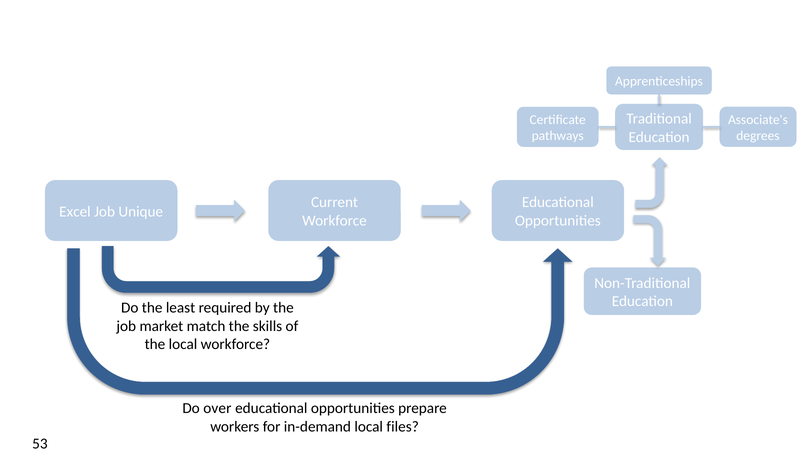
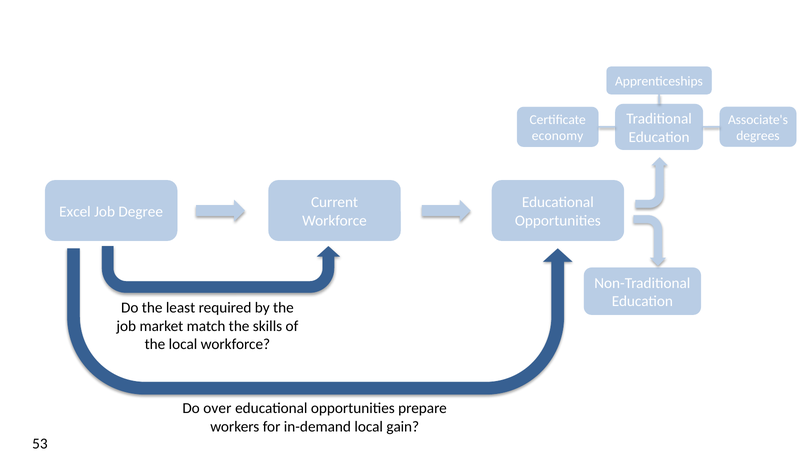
pathways: pathways -> economy (558, 136)
Unique: Unique -> Degree (141, 211)
files: files -> gain (403, 426)
